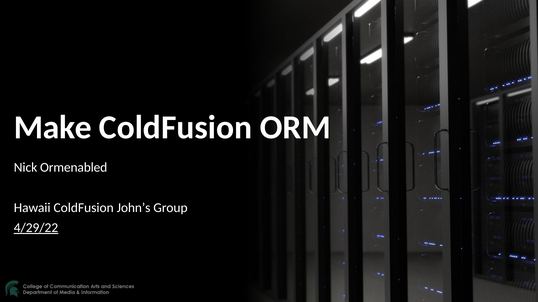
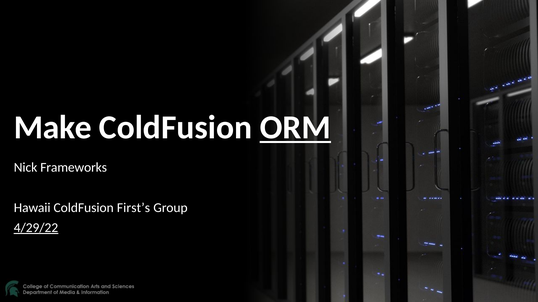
ORM underline: none -> present (295, 128)
Ormenabled: Ormenabled -> Frameworks (74, 168)
John’s: John’s -> First’s (133, 208)
